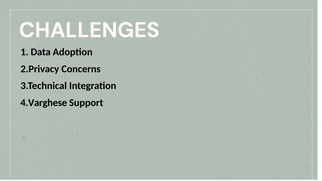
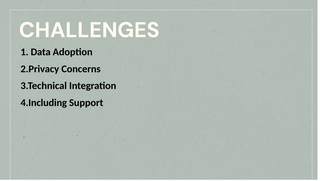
4.Varghese: 4.Varghese -> 4.Including (44, 103)
